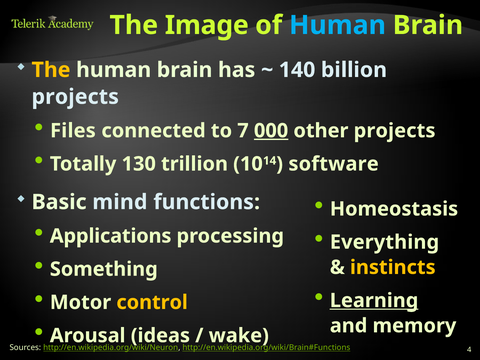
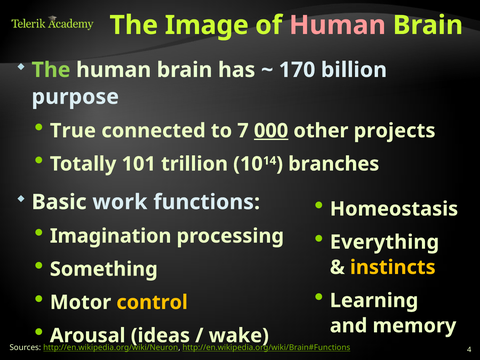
Human colour: light blue -> pink (337, 25)
The colour: yellow -> light green (51, 70)
140: 140 -> 170 (297, 70)
projects: projects -> purpose (75, 97)
Files: Files -> True (73, 131)
130: 130 -> 101 (139, 164)
software: software -> branches (334, 164)
mind: mind -> work (120, 202)
Applications: Applications -> Imagination (111, 236)
Learning underline: present -> none (374, 301)
